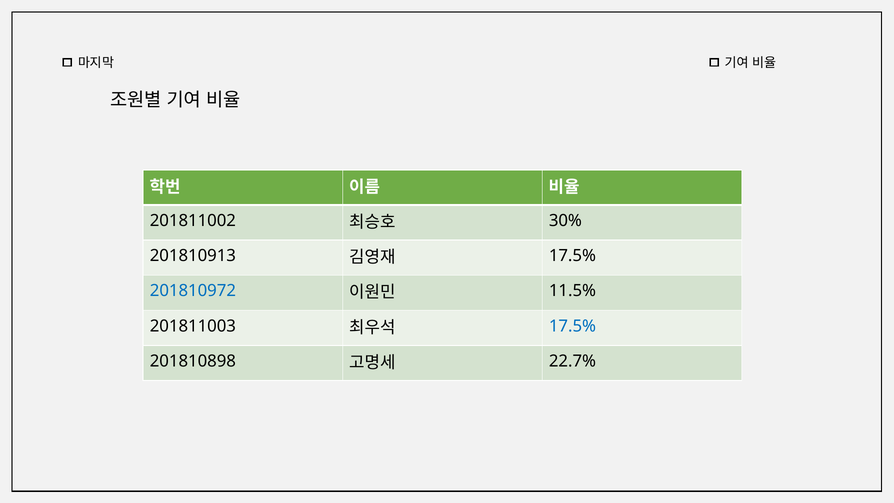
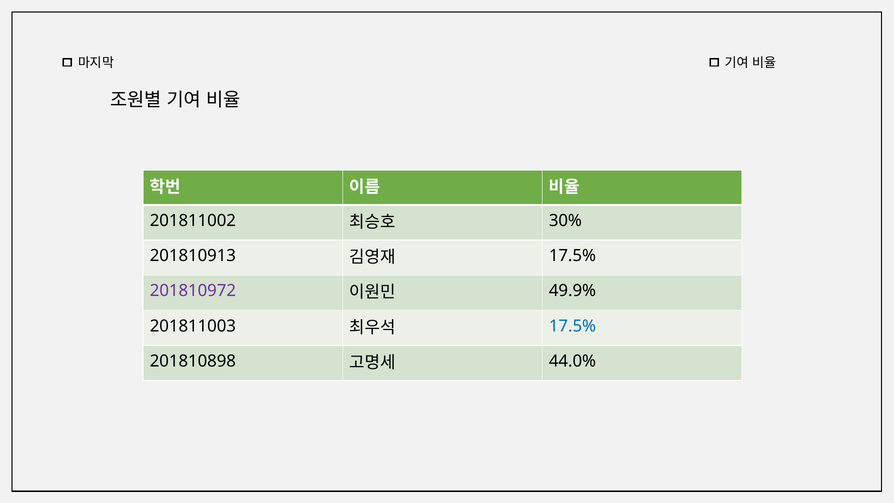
201810972 colour: blue -> purple (193, 291)
11.5%: 11.5% -> 49.9% (572, 291)
22.7%: 22.7% -> 44.0% (572, 361)
